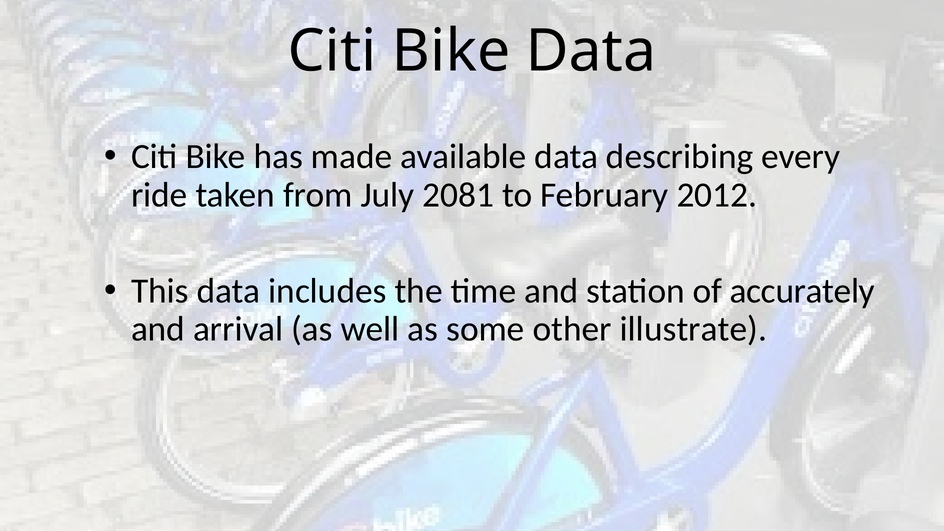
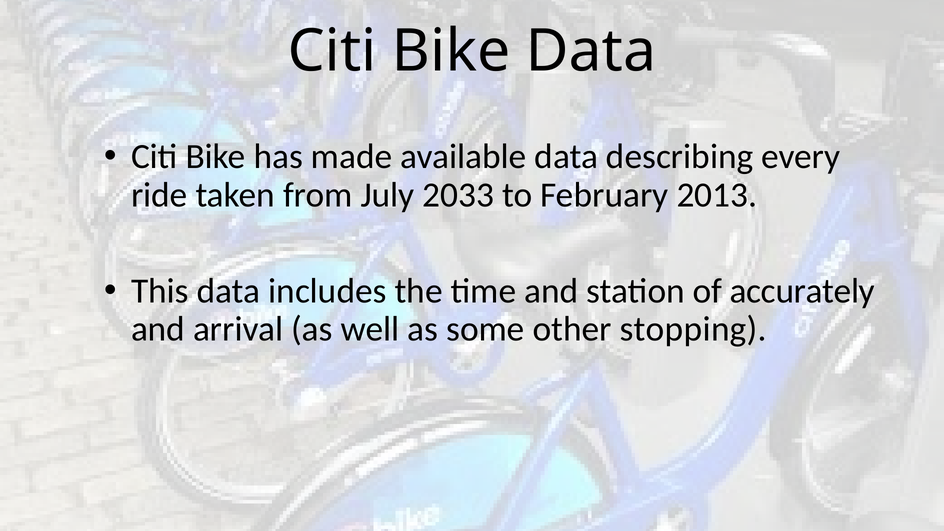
2081: 2081 -> 2033 (458, 195)
2012: 2012 -> 2013 (717, 195)
illustrate: illustrate -> stopping (693, 329)
